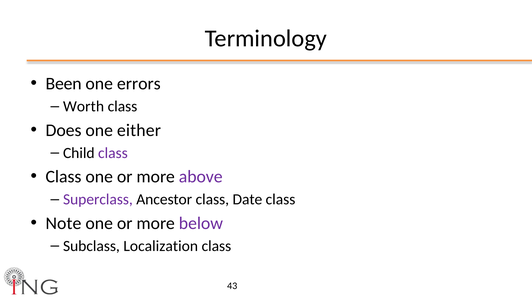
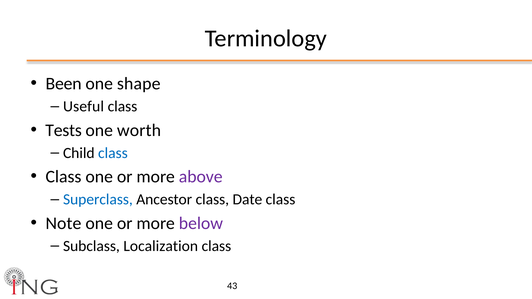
errors: errors -> shape (139, 84)
Worth: Worth -> Useful (84, 107)
Does: Does -> Tests (64, 130)
either: either -> worth (139, 130)
class colour: purple -> blue (113, 153)
Superclass colour: purple -> blue (98, 200)
